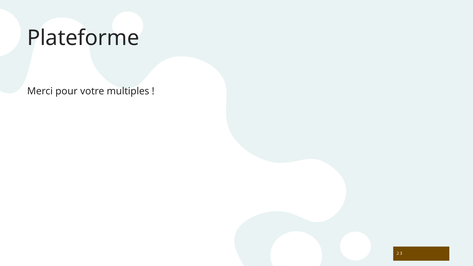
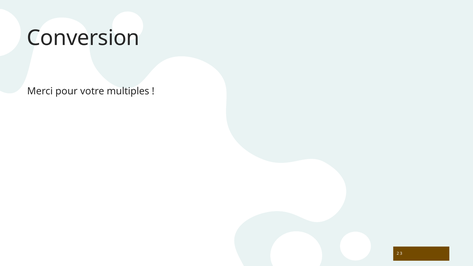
Plateforme: Plateforme -> Conversion (83, 38)
